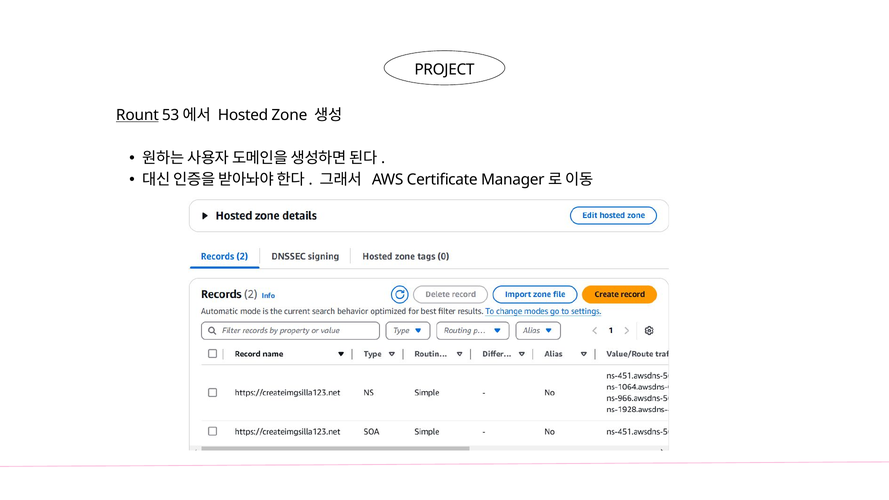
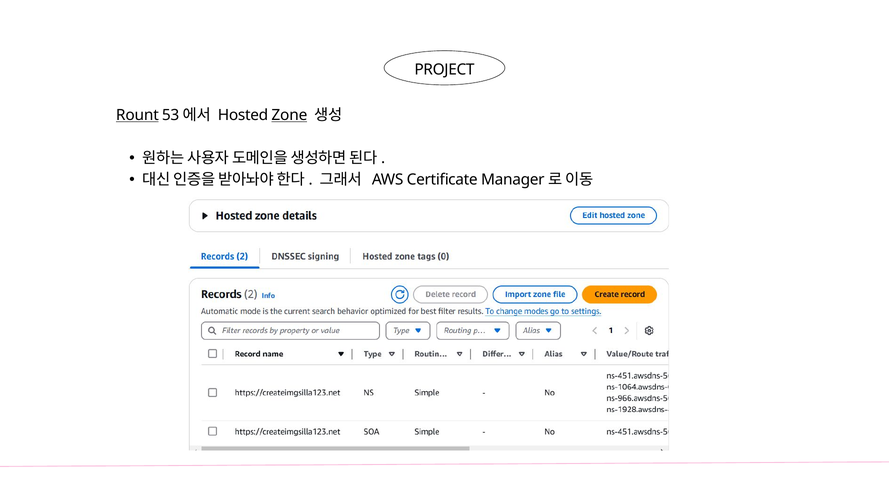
Zone underline: none -> present (289, 115)
